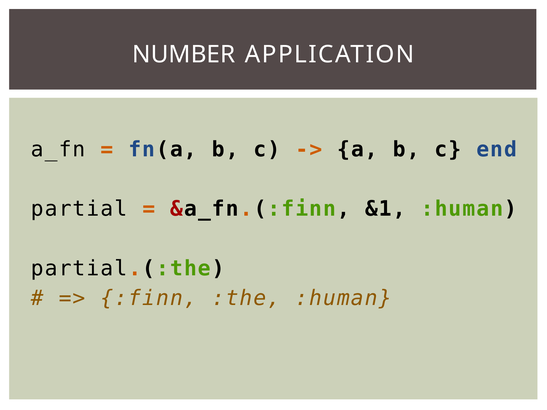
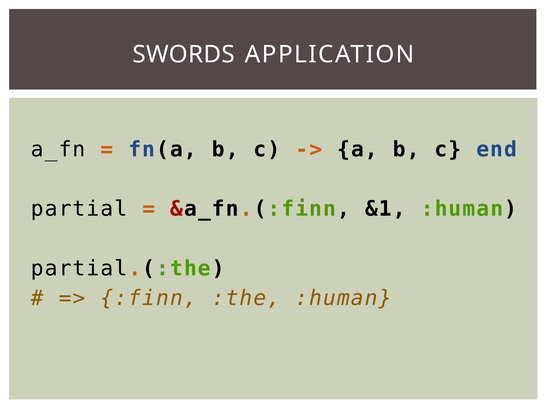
NUMBER: NUMBER -> SWORDS (184, 54)
